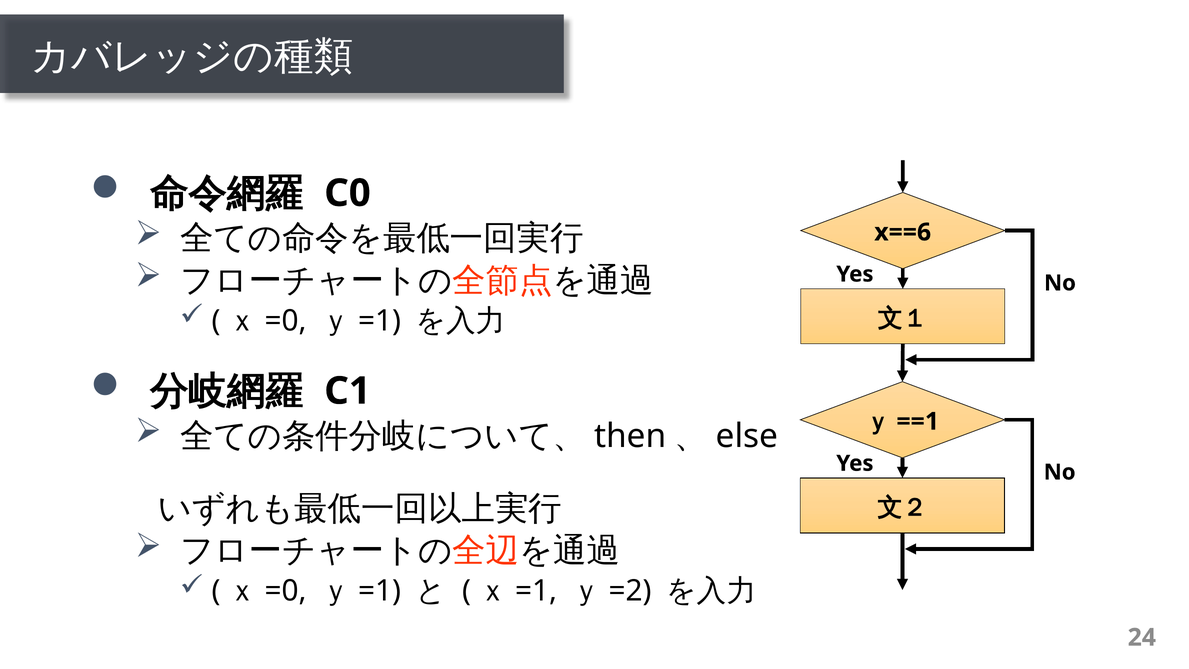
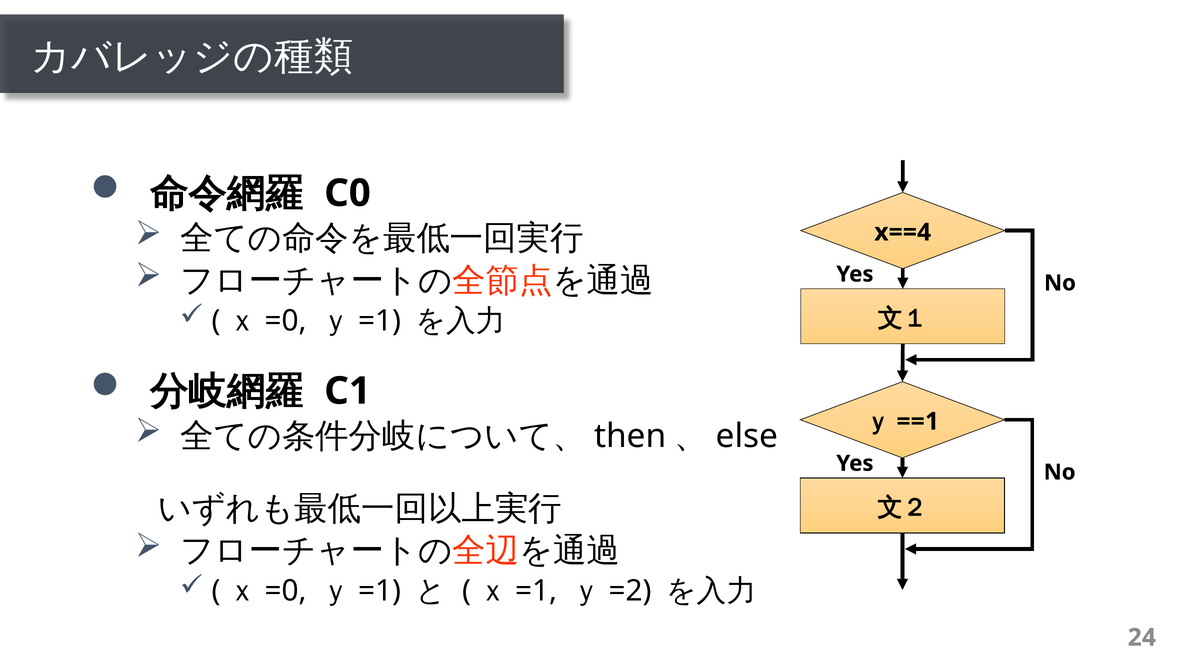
x==6: x==6 -> x==4 (903, 232)
